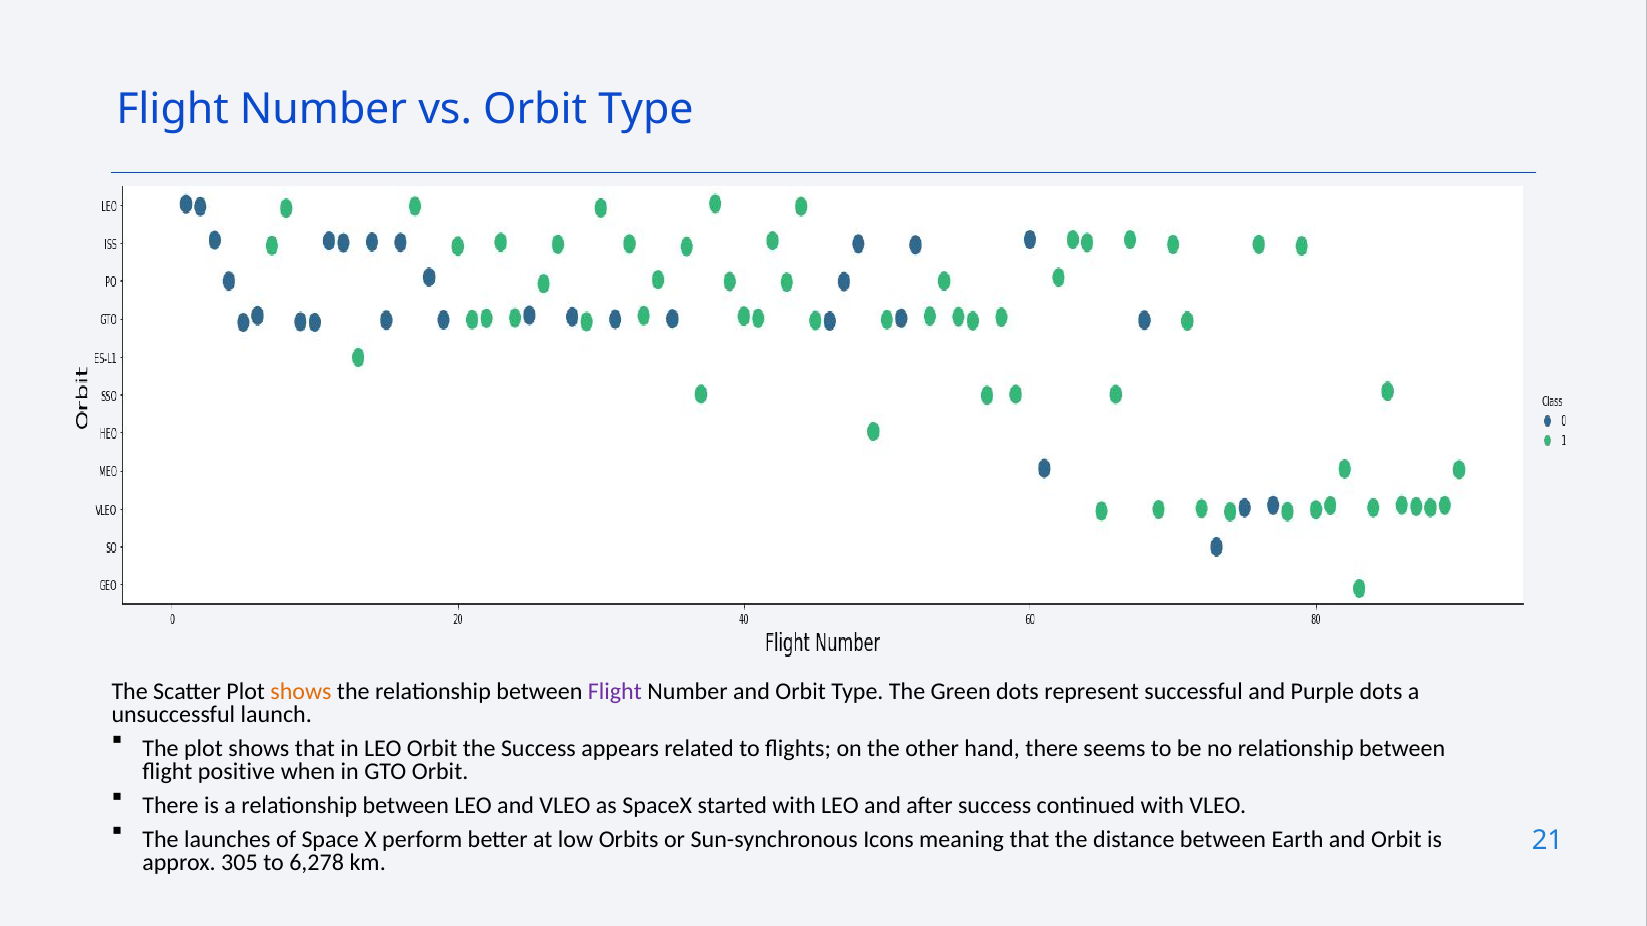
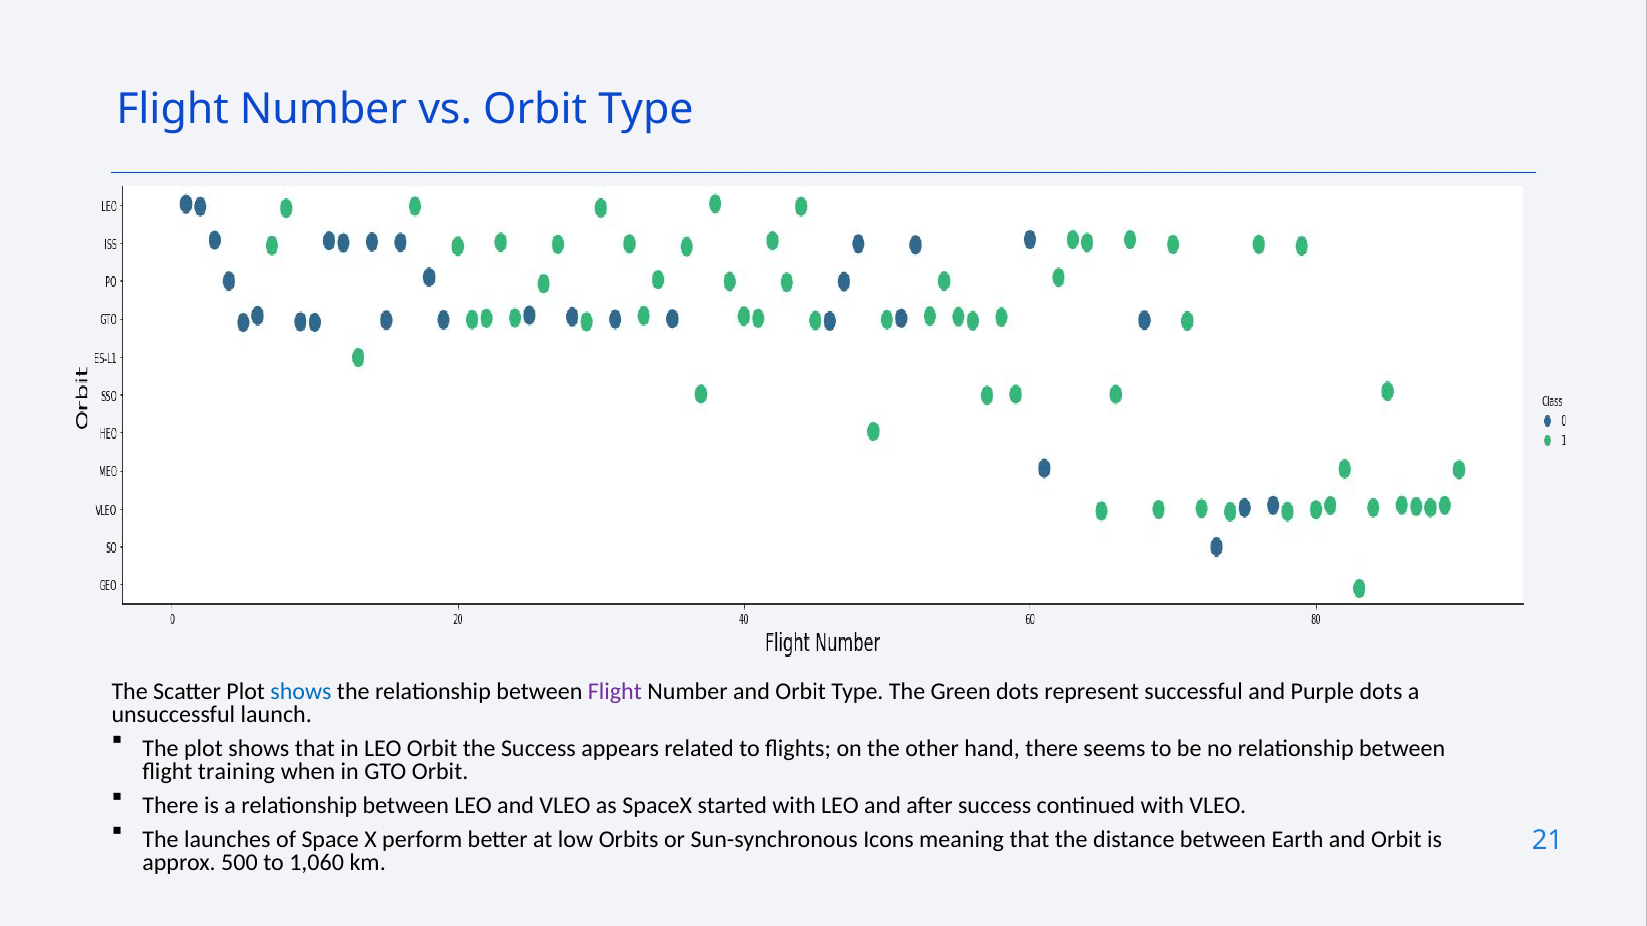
shows colour: orange -> blue (301, 692)
positive: positive -> training (236, 772)
305: 305 -> 500 (239, 863)
6,278: 6,278 -> 1,060 (317, 863)
